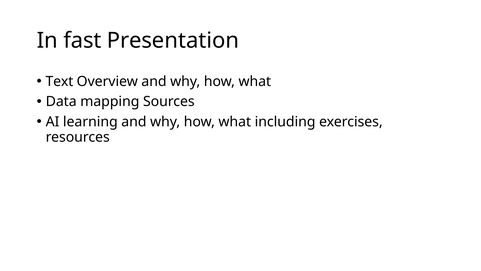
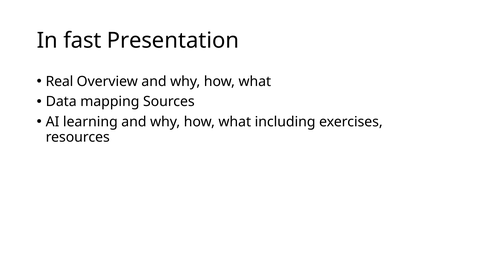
Text: Text -> Real (59, 81)
